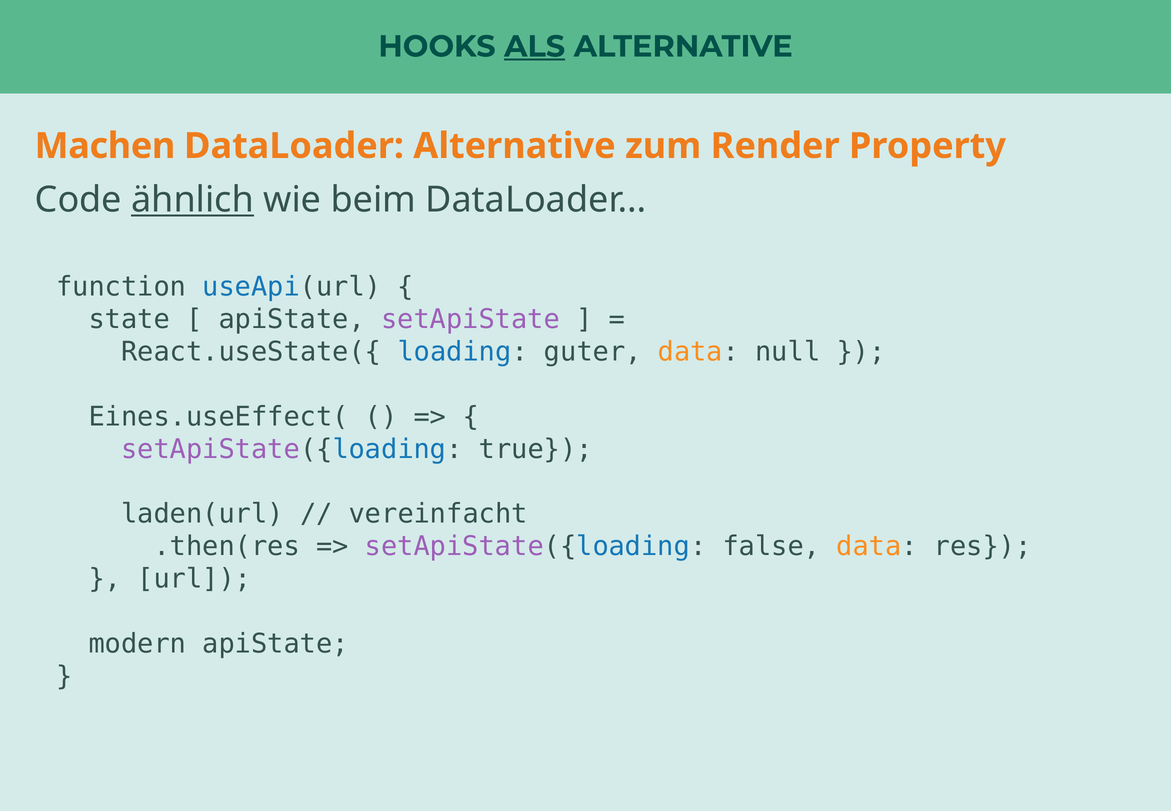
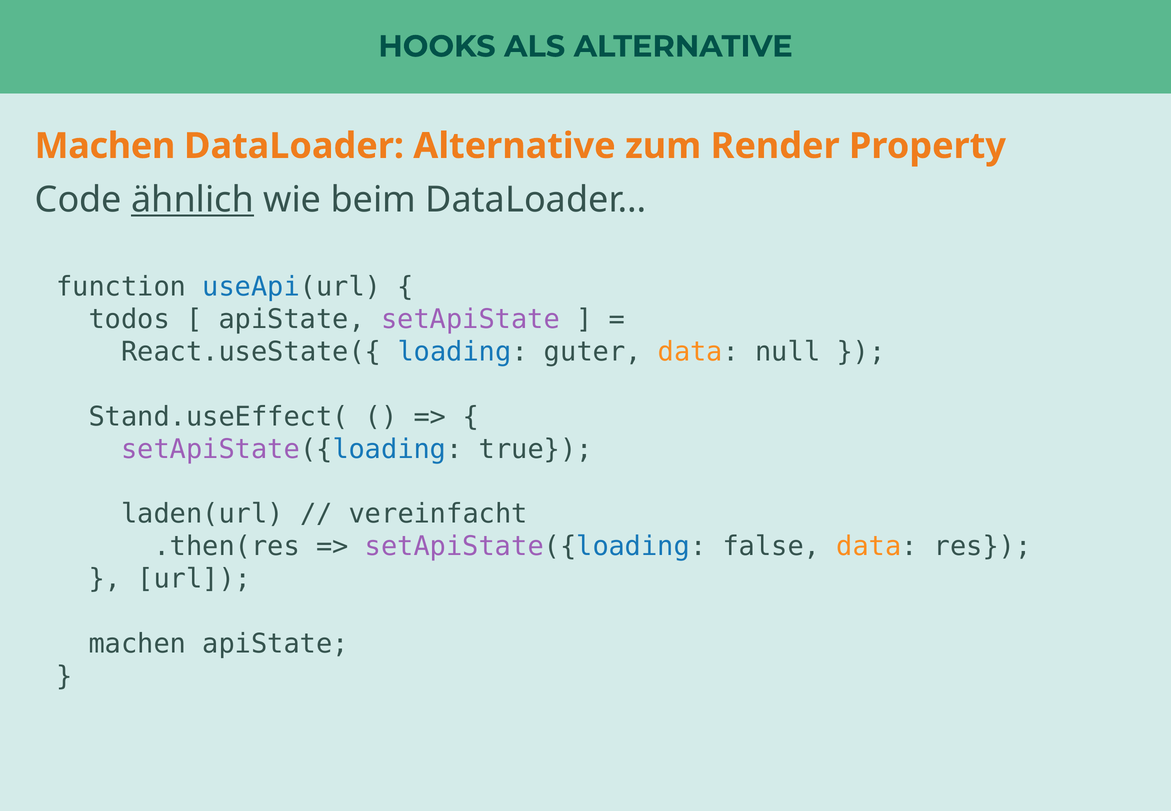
ALS underline: present -> none (535, 46)
state: state -> todos (129, 319)
Eines.useEffect(: Eines.useEffect( -> Stand.useEffect( (219, 417)
modern: modern -> machen (137, 644)
